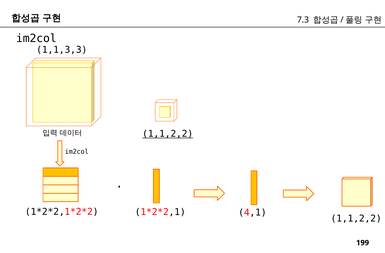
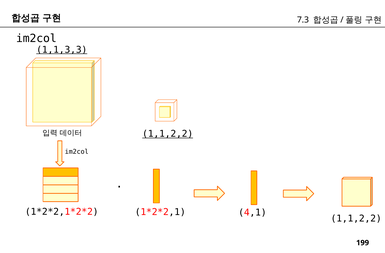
1,1,3,3 underline: none -> present (62, 50)
